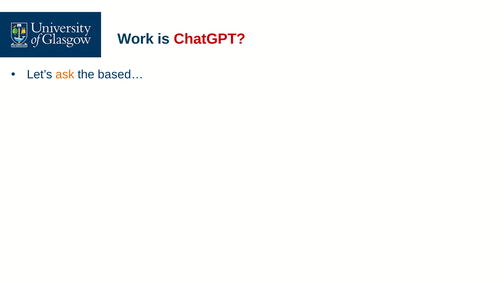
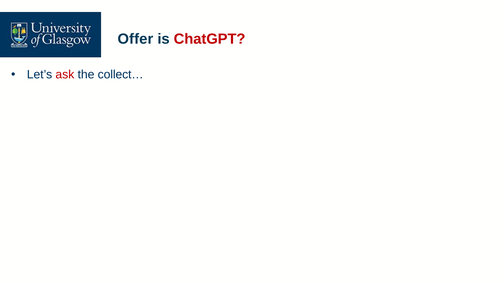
Work: Work -> Offer (135, 39)
ask colour: orange -> red (65, 75)
based…: based… -> collect… (121, 75)
